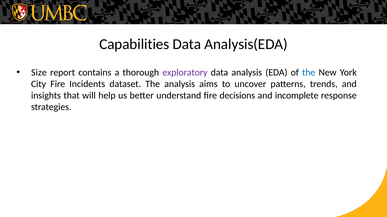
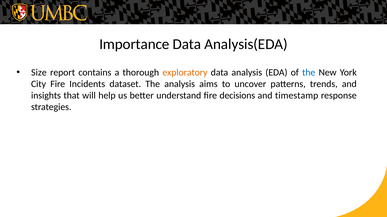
Capabilities: Capabilities -> Importance (134, 44)
exploratory colour: purple -> orange (185, 73)
incomplete: incomplete -> timestamp (297, 96)
